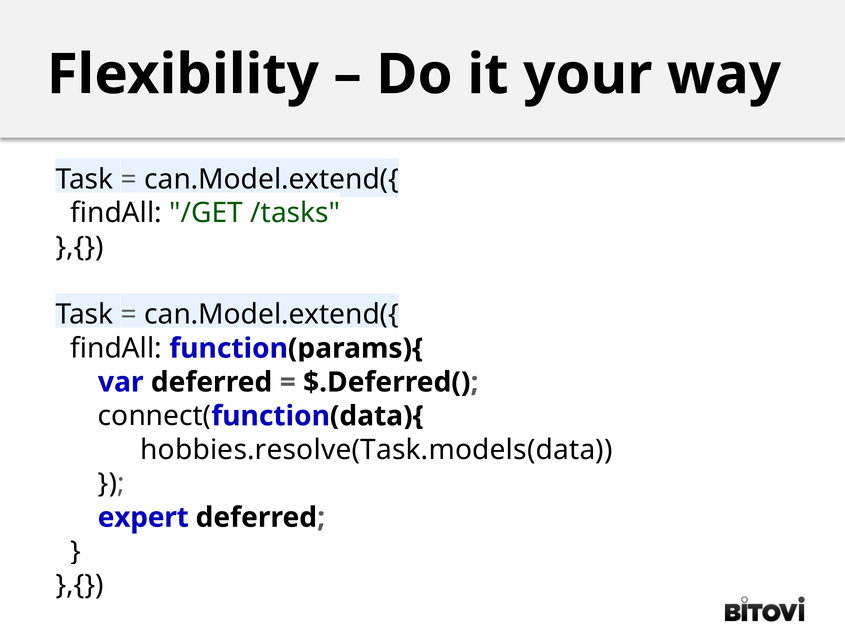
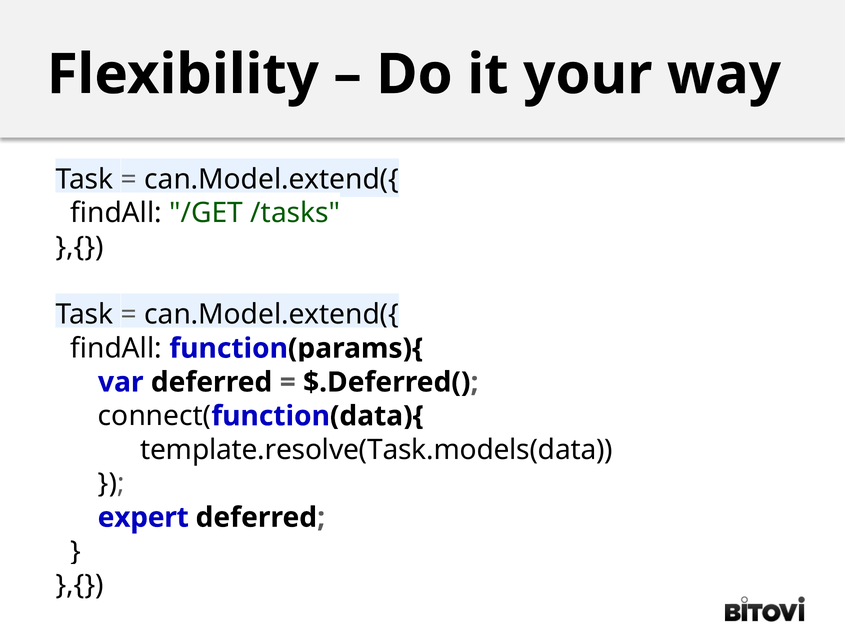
hobbies.resolve(Task.models(data: hobbies.resolve(Task.models(data -> template.resolve(Task.models(data (377, 450)
